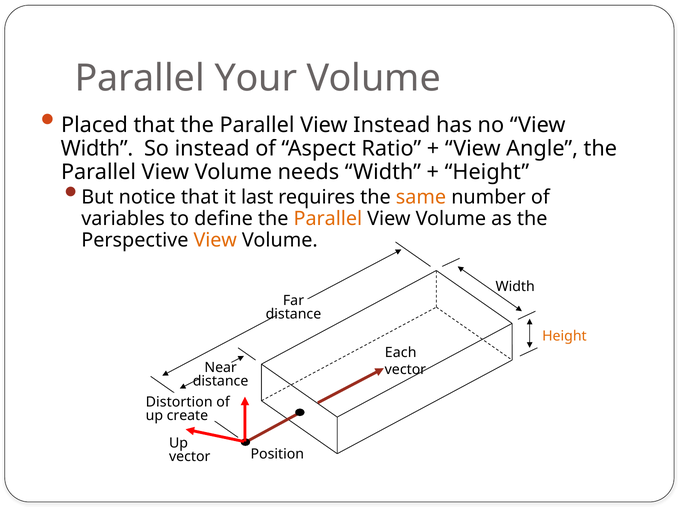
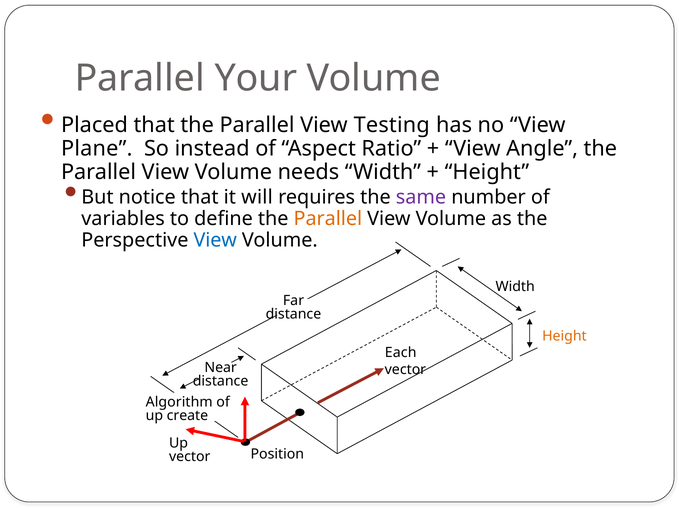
View Instead: Instead -> Testing (392, 125)
Width: Width -> Plane (97, 149)
last: last -> will (257, 198)
same colour: orange -> purple (421, 198)
View colour: orange -> blue (215, 240)
Distortion: Distortion -> Algorithm (179, 402)
